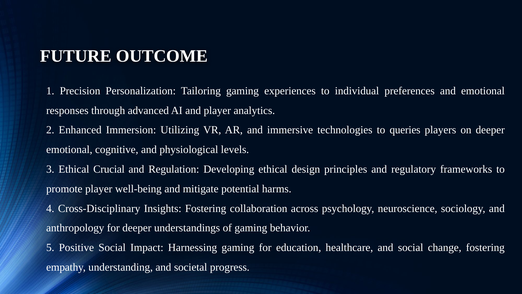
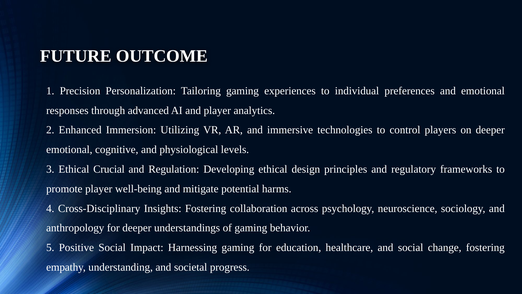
queries: queries -> control (405, 130)
